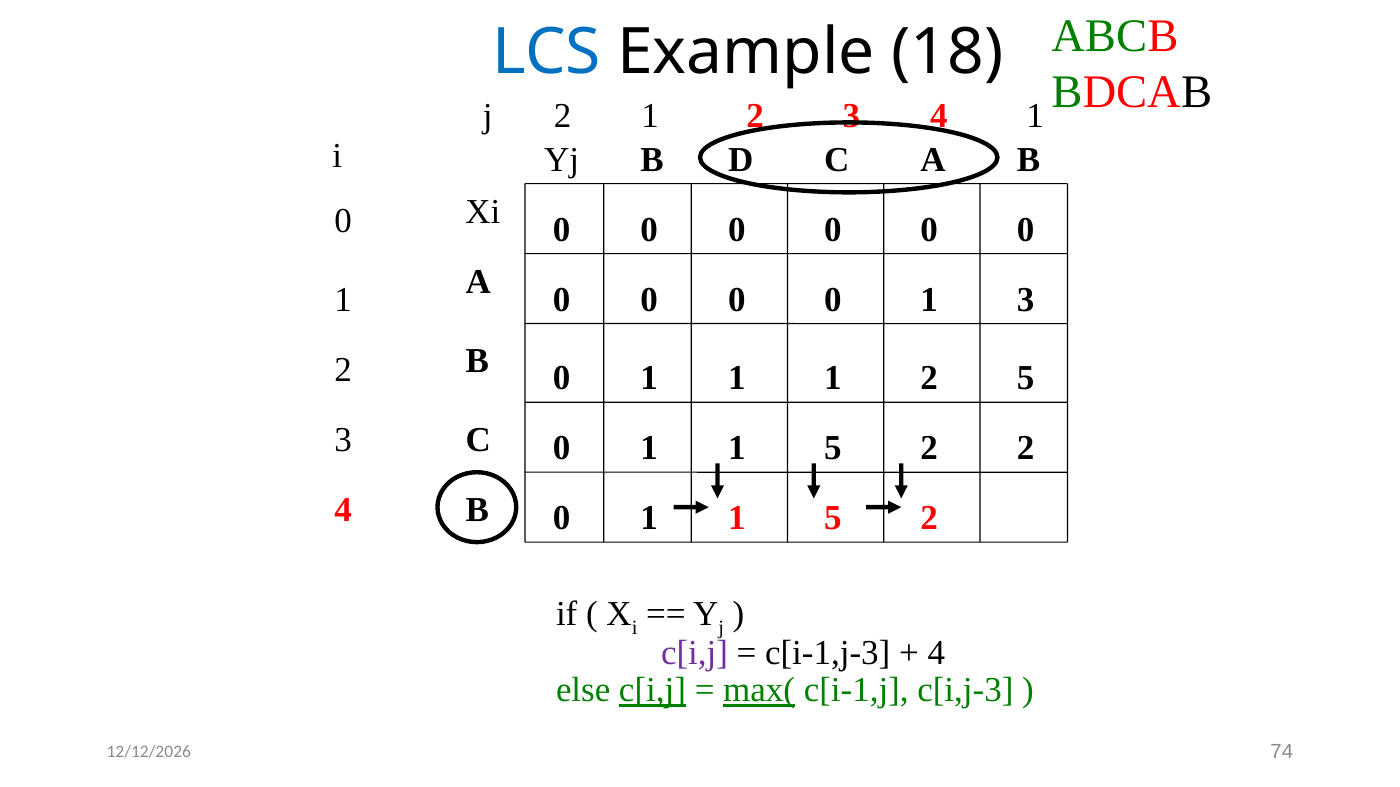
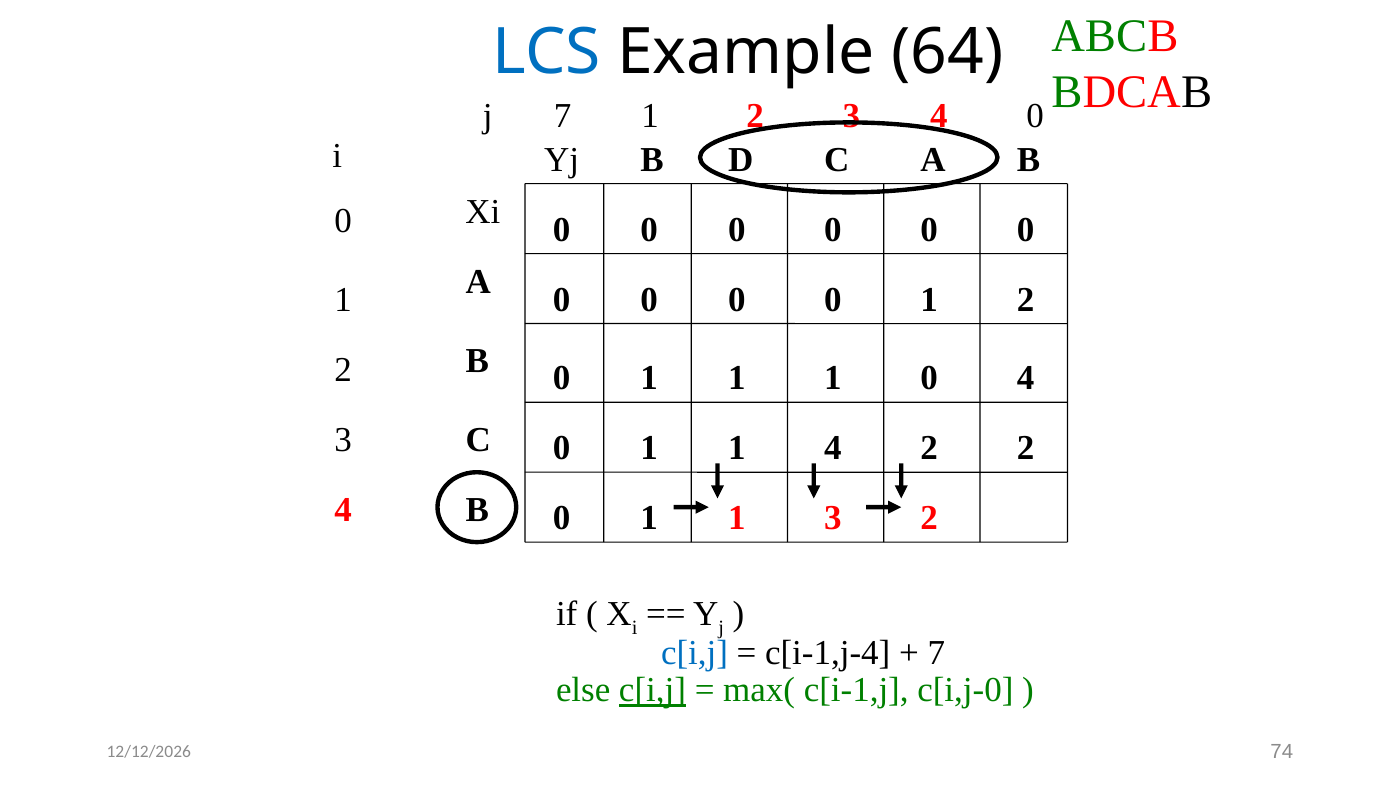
18: 18 -> 64 (947, 52)
j 2: 2 -> 7 (563, 116)
1: 1 -> 0 (1035, 116)
0 3: 3 -> 2 (1026, 300)
2: 2 -> 0 (929, 379)
5: 5 -> 4 (1026, 379)
5: 5 -> 4 (833, 449)
5: 5 -> 3 (833, 519)
c[i,j colour: purple -> blue (694, 653)
c[i-1,j-3: c[i-1,j-3 -> c[i-1,j-4 (828, 653)
4: 4 -> 7 (936, 653)
max( underline: present -> none (759, 691)
c[i,j-3: c[i,j-3 -> c[i,j-0 (965, 691)
